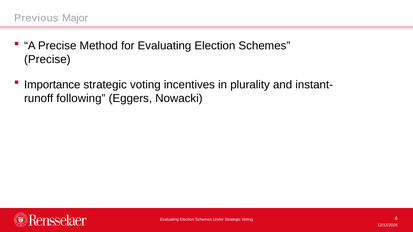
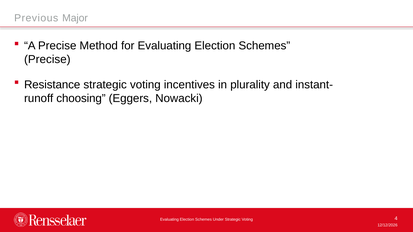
Importance: Importance -> Resistance (52, 85)
following: following -> choosing (81, 99)
